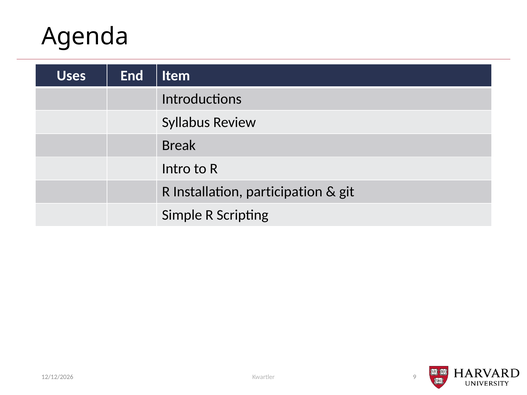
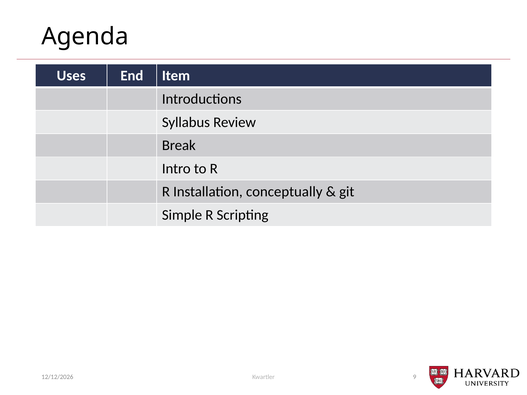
participation: participation -> conceptually (284, 192)
